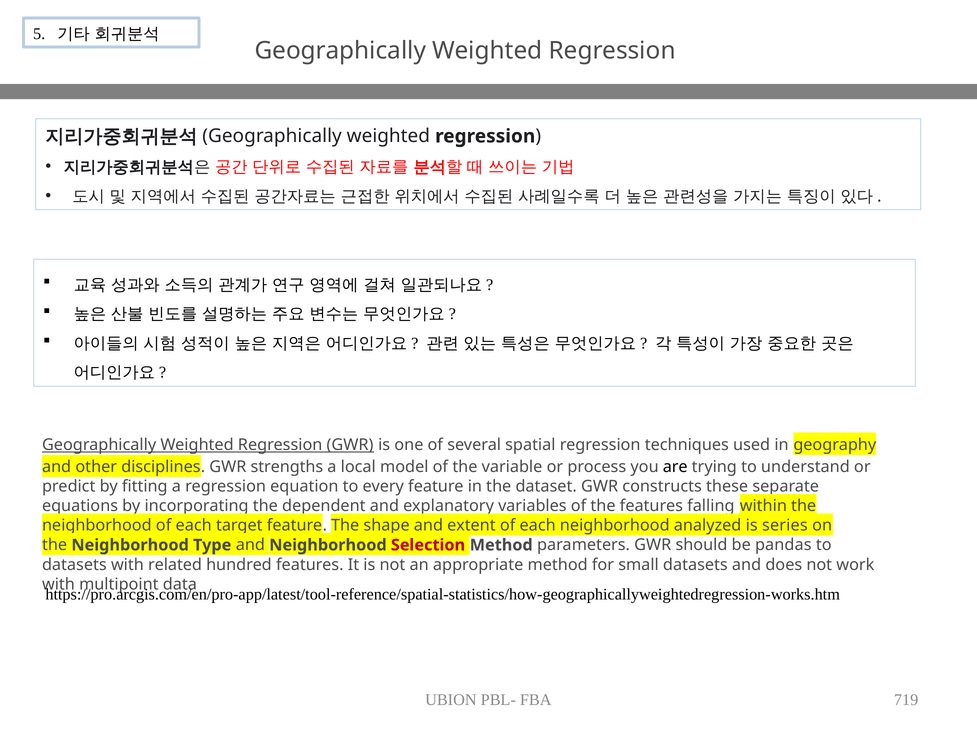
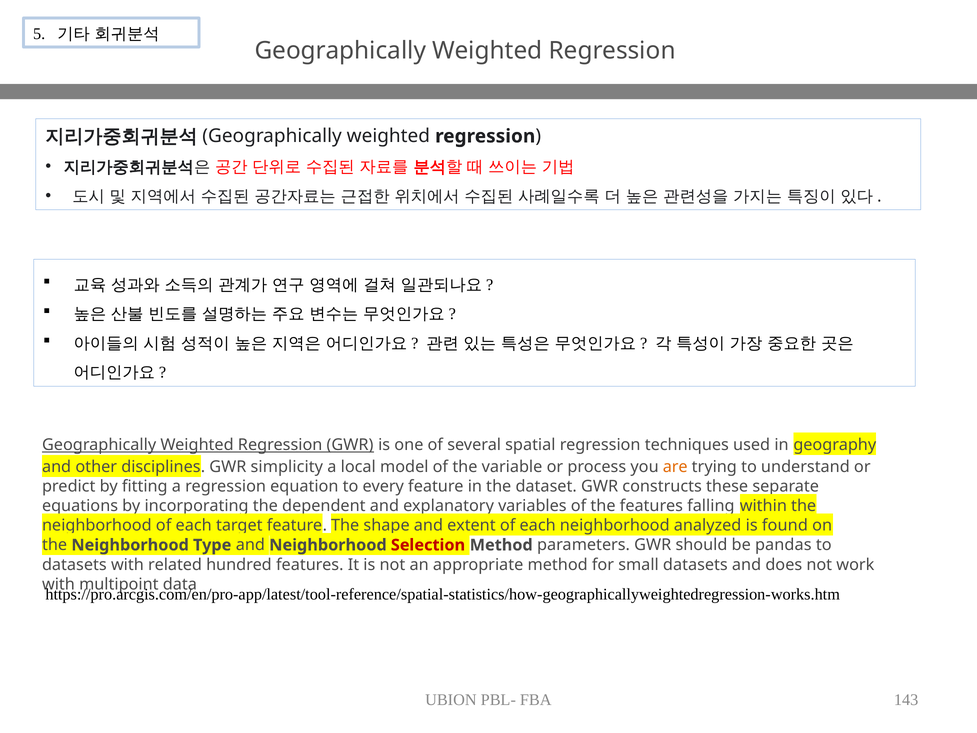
strengths: strengths -> simplicity (287, 467)
are colour: black -> orange (675, 467)
series: series -> found (785, 525)
719: 719 -> 143 (906, 700)
